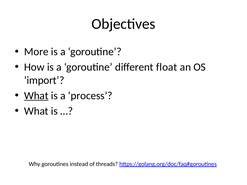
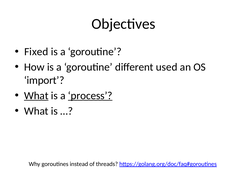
More: More -> Fixed (36, 52)
float: float -> used (167, 67)
process underline: none -> present (90, 96)
